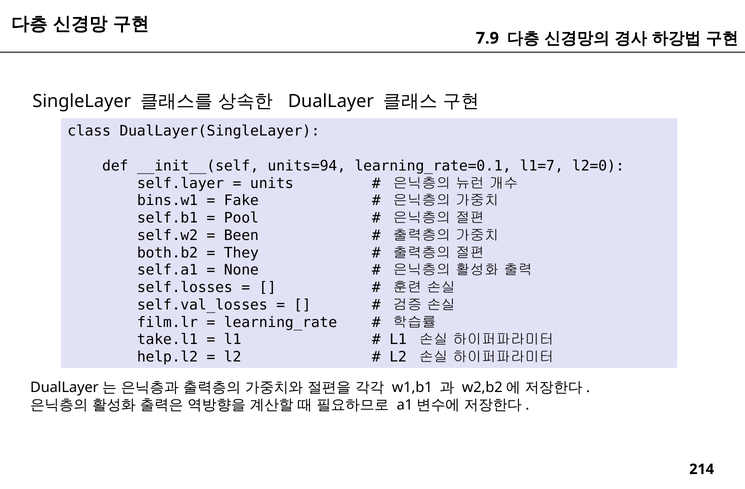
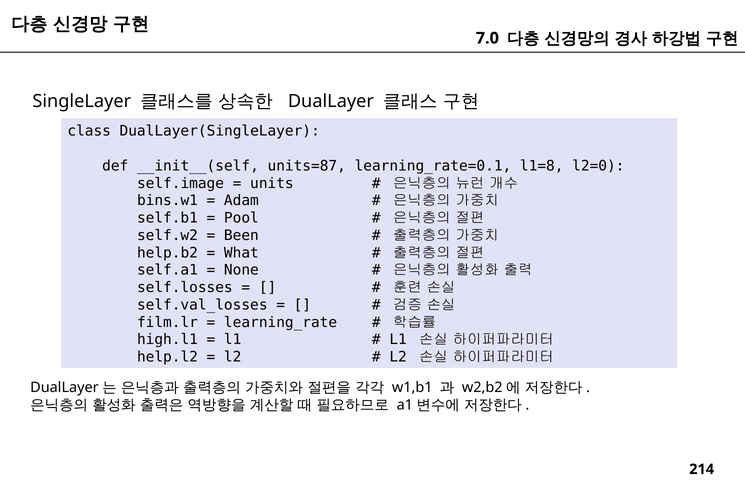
7.9: 7.9 -> 7.0 (487, 38)
units=94: units=94 -> units=87 (307, 166)
l1=7: l1=7 -> l1=8 (542, 166)
self.layer: self.layer -> self.image (181, 183)
Fake: Fake -> Adam (241, 201)
both.b2: both.b2 -> help.b2 (167, 253)
They: They -> What (241, 253)
take.l1: take.l1 -> high.l1 (167, 340)
